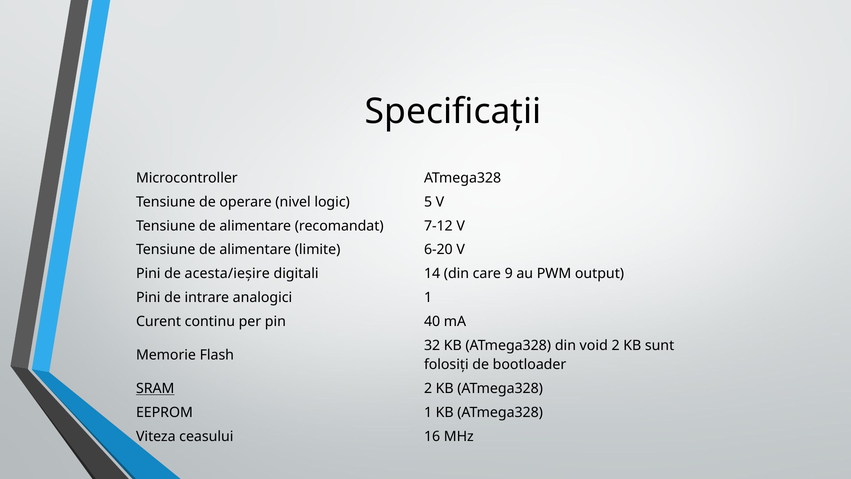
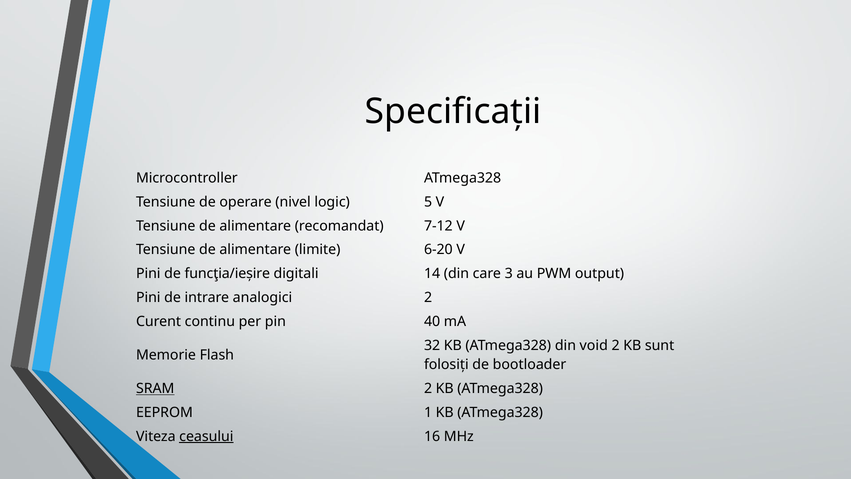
acesta/ieșire: acesta/ieșire -> funcţia/ieșire (227, 274)
9: 9 -> 3 (509, 274)
analogici 1: 1 -> 2 (428, 297)
ceasului underline: none -> present (206, 436)
